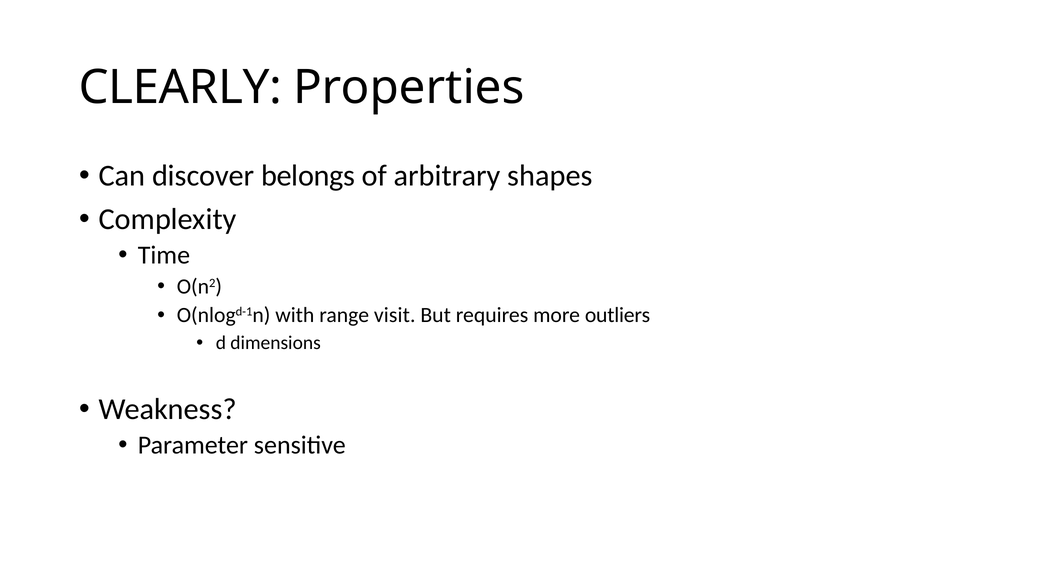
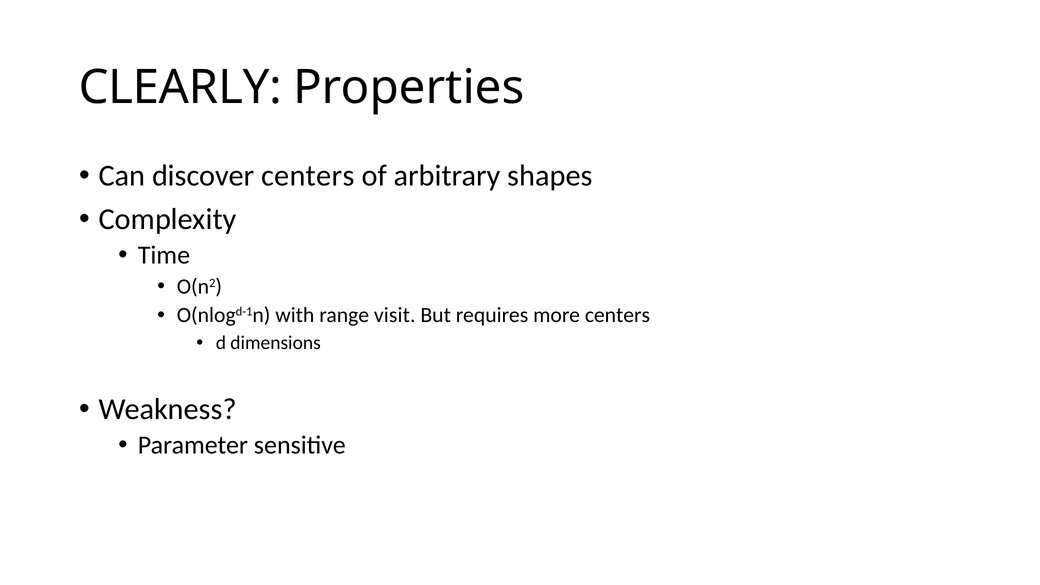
discover belongs: belongs -> centers (308, 176)
more outliers: outliers -> centers (617, 315)
